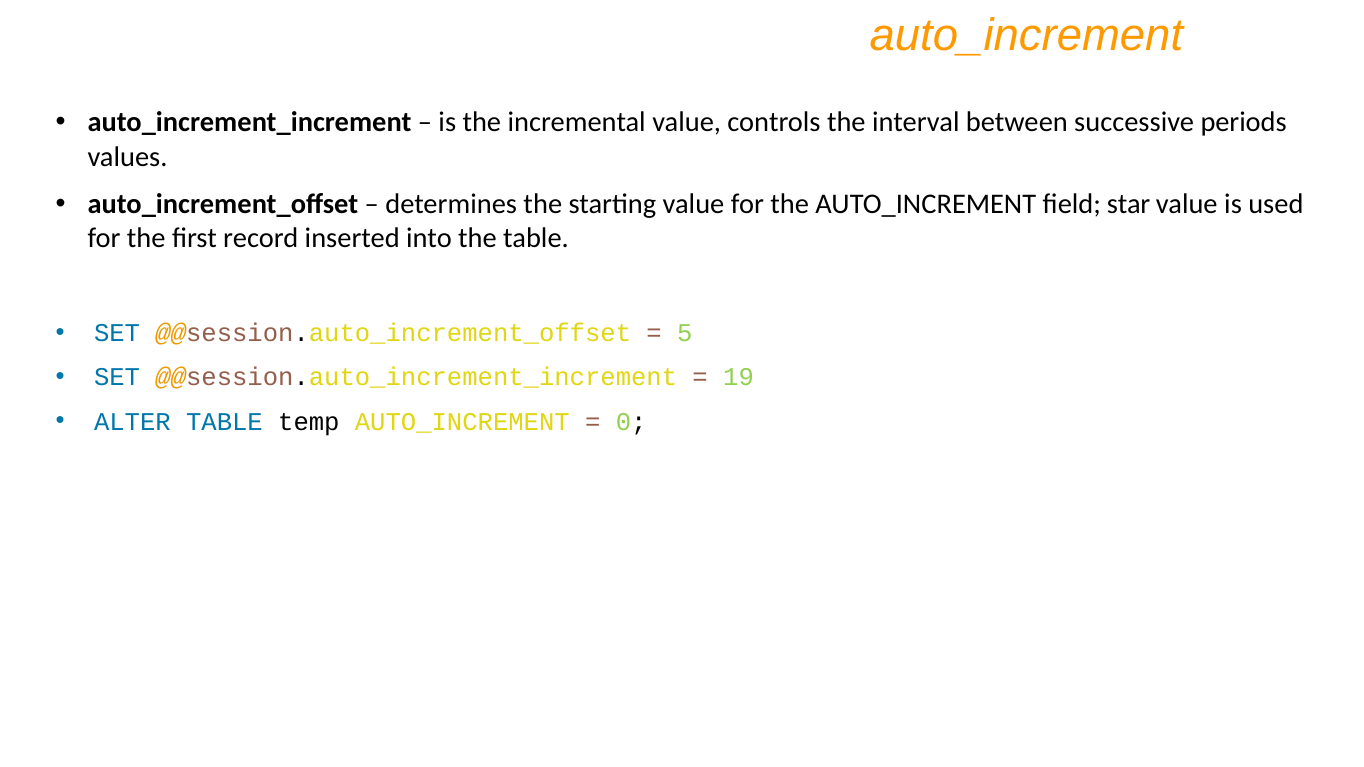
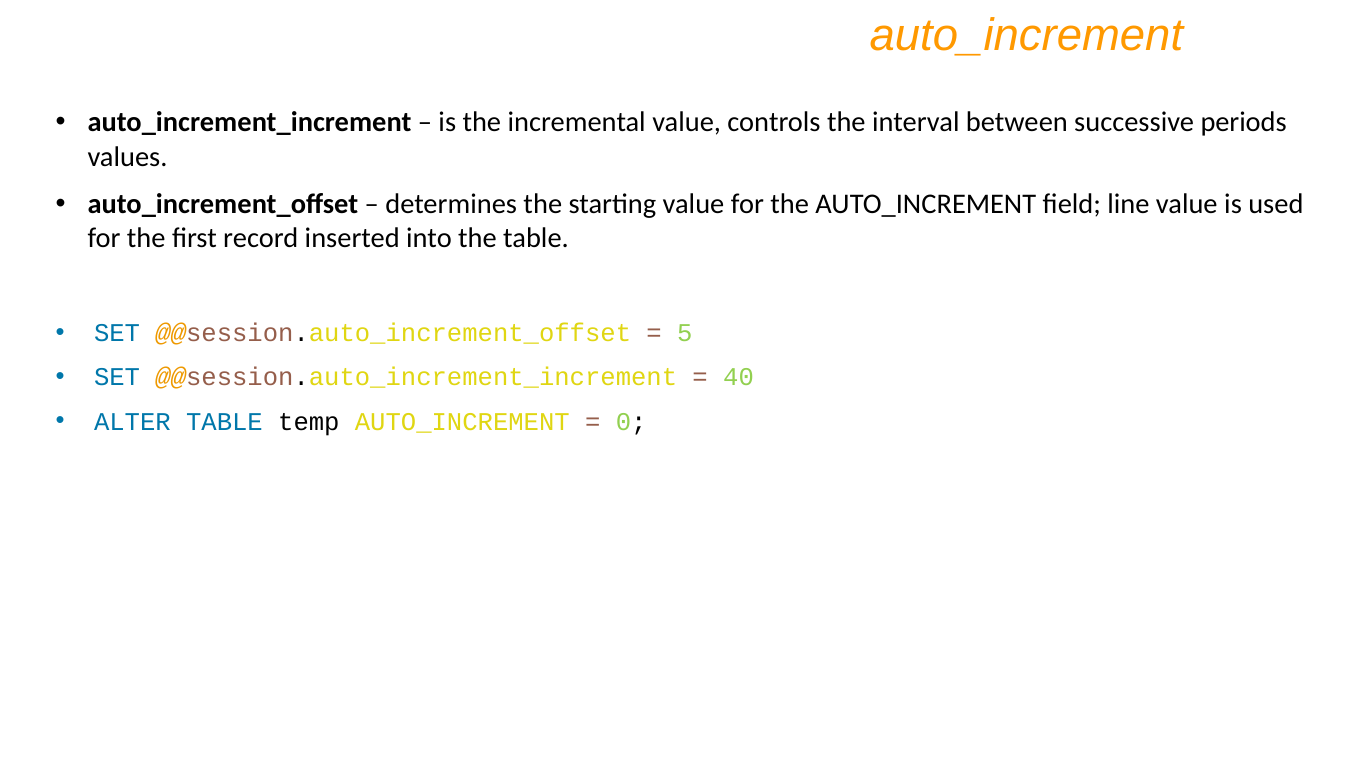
star: star -> line (1128, 204)
19: 19 -> 40 (739, 378)
